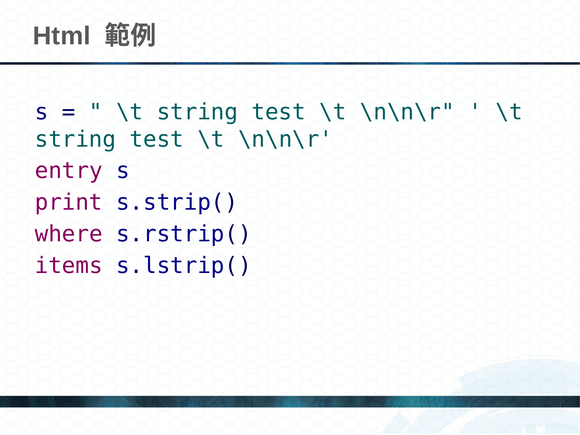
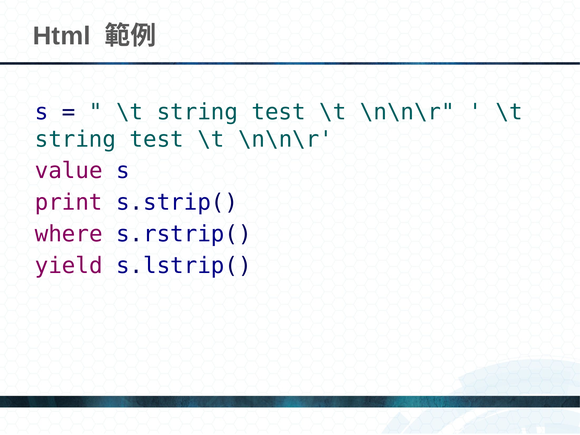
entry: entry -> value (69, 171)
items: items -> yield (69, 266)
